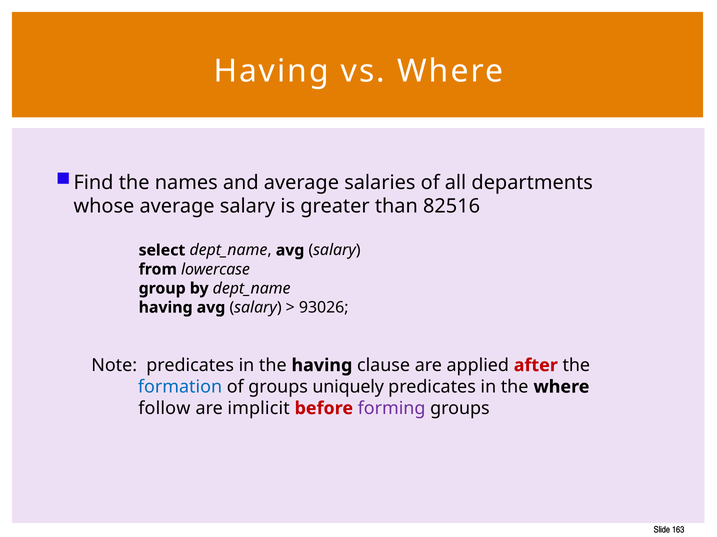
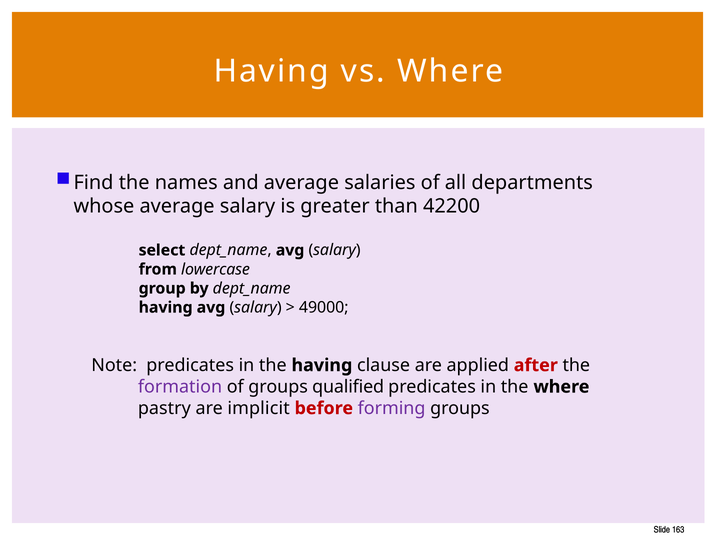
82516: 82516 -> 42200 (452, 207)
93026: 93026 -> 49000 (324, 308)
formation colour: blue -> purple (180, 387)
uniquely: uniquely -> qualified (348, 387)
follow: follow -> pastry (164, 409)
